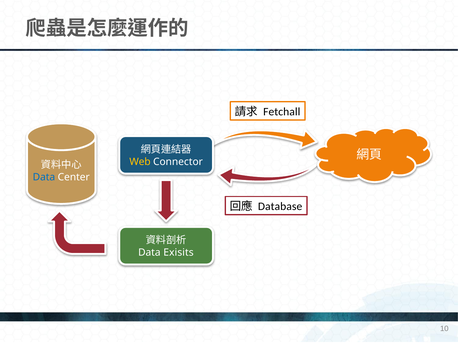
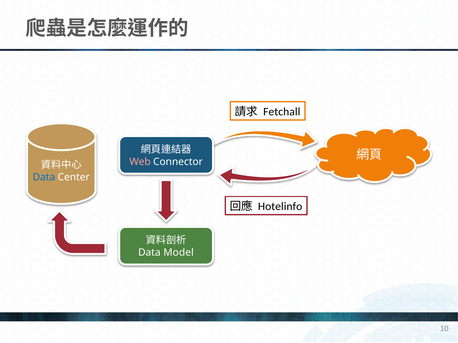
Web colour: yellow -> pink (140, 162)
Database: Database -> Hotelinfo (280, 207)
Exisits: Exisits -> Model (179, 253)
